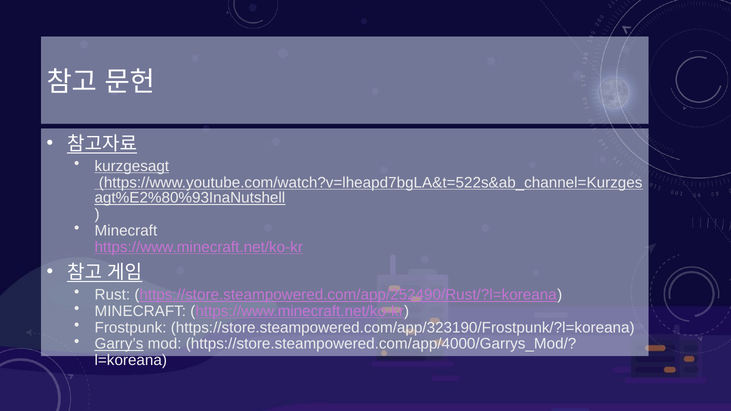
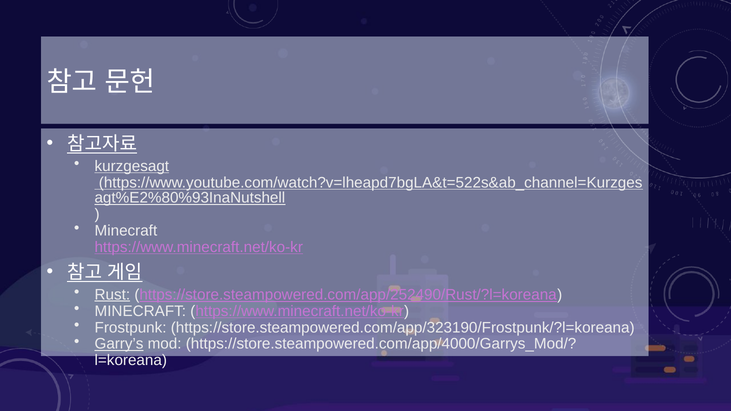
Rust underline: none -> present (112, 295)
